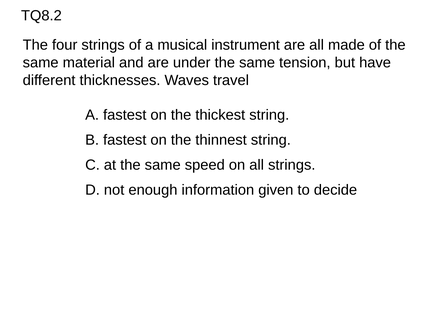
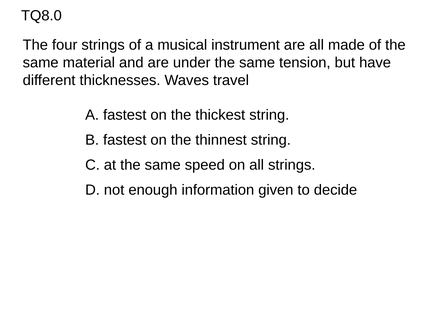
TQ8.2: TQ8.2 -> TQ8.0 (41, 16)
